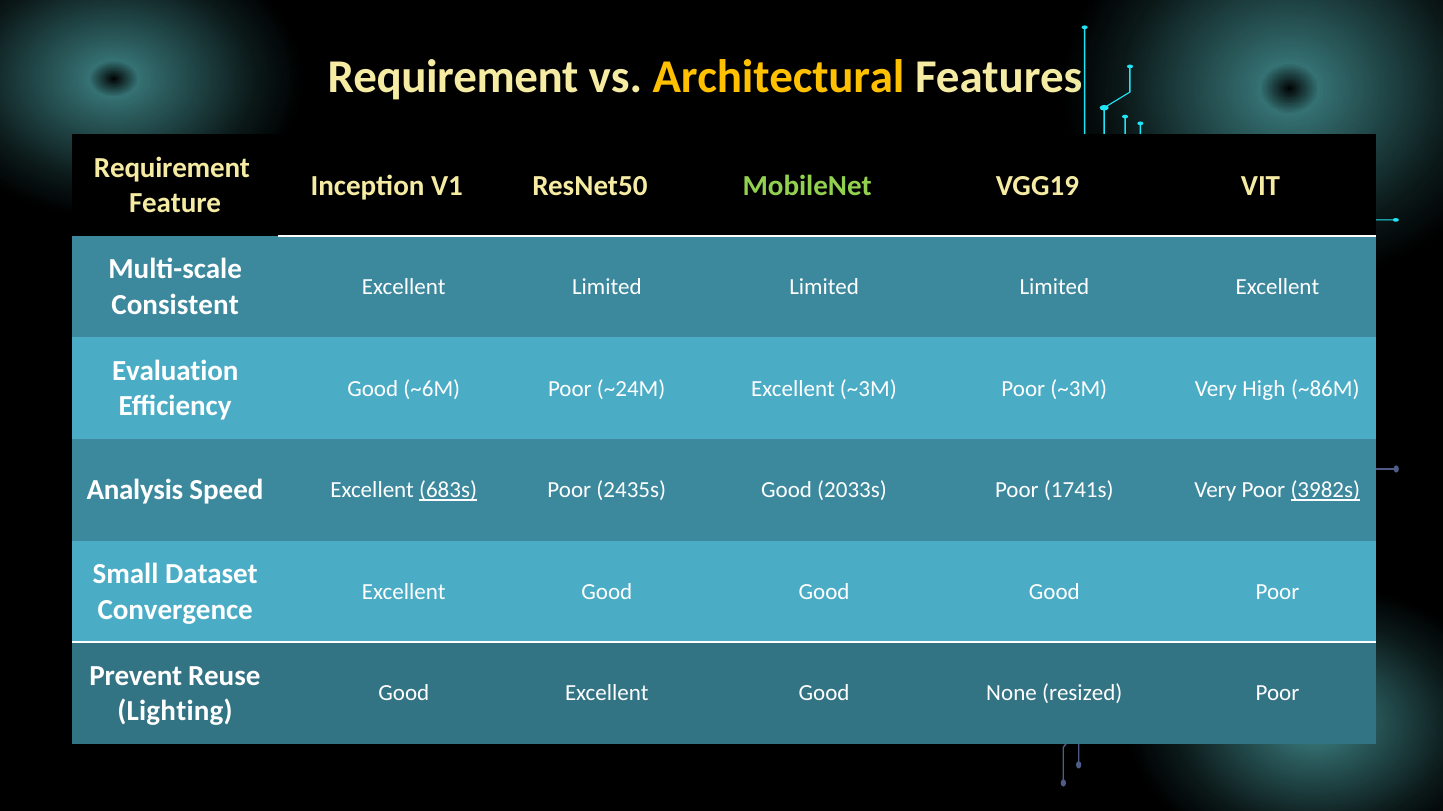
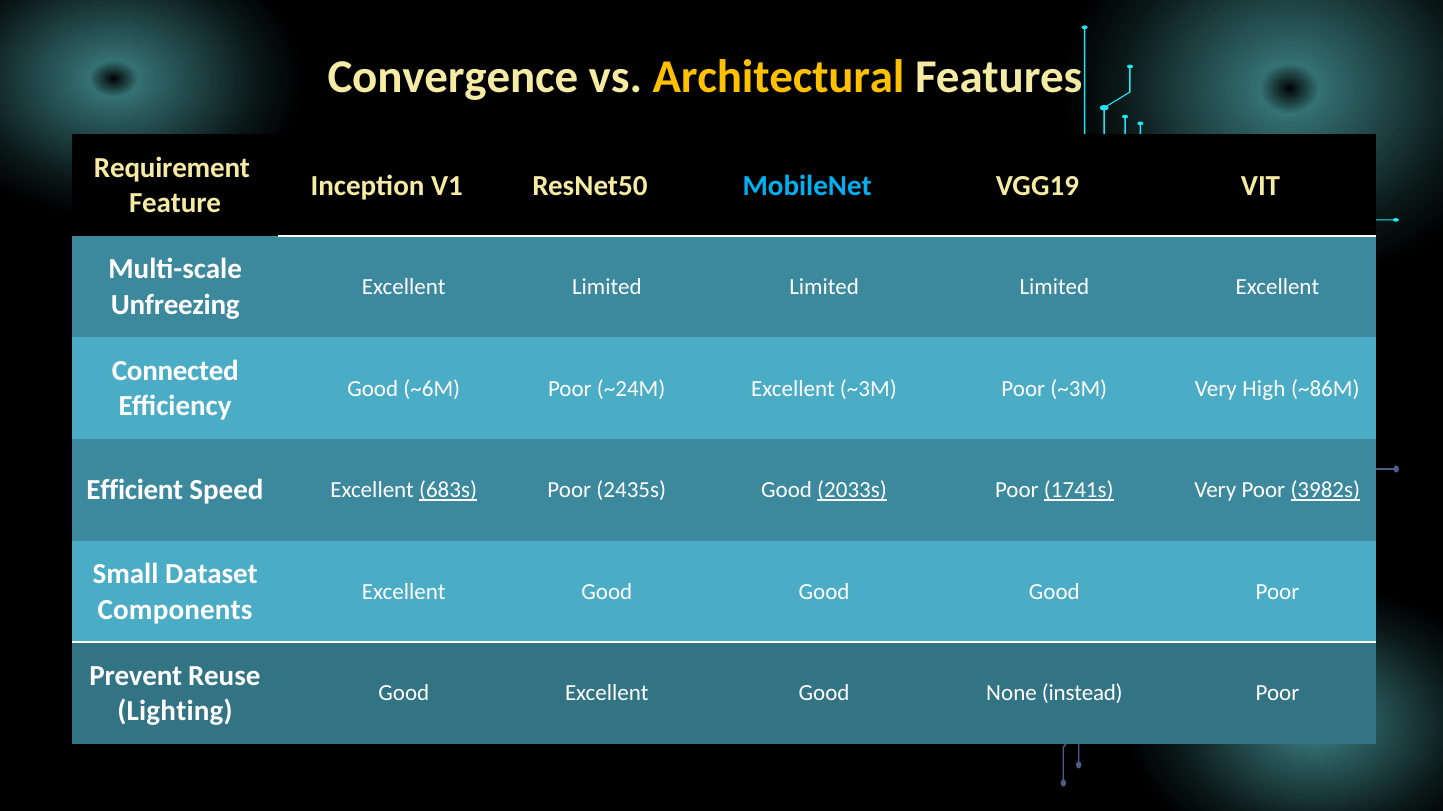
Requirement: Requirement -> Convergence (453, 77)
MobileNet colour: light green -> light blue (807, 186)
Consistent: Consistent -> Unfreezing (175, 305)
Evaluation: Evaluation -> Connected (175, 371)
Analysis: Analysis -> Efficient (135, 491)
2033s underline: none -> present (852, 491)
1741s underline: none -> present (1079, 491)
Convergence: Convergence -> Components (175, 610)
resized: resized -> instead (1082, 694)
